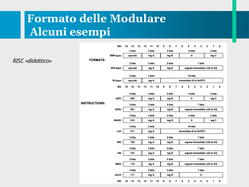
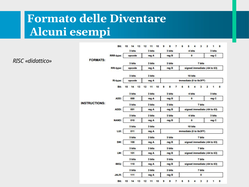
Modulare: Modulare -> Diventare (138, 19)
